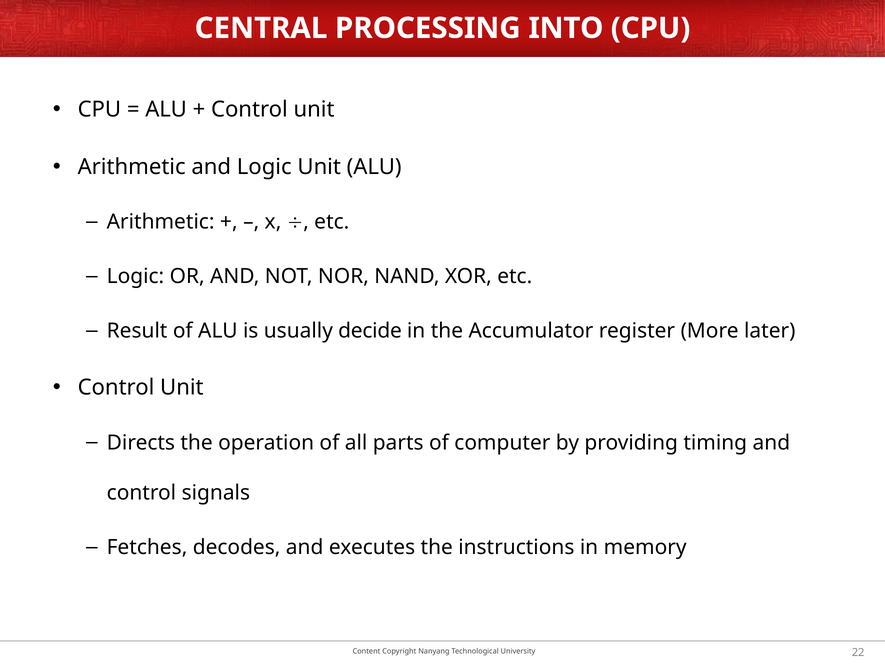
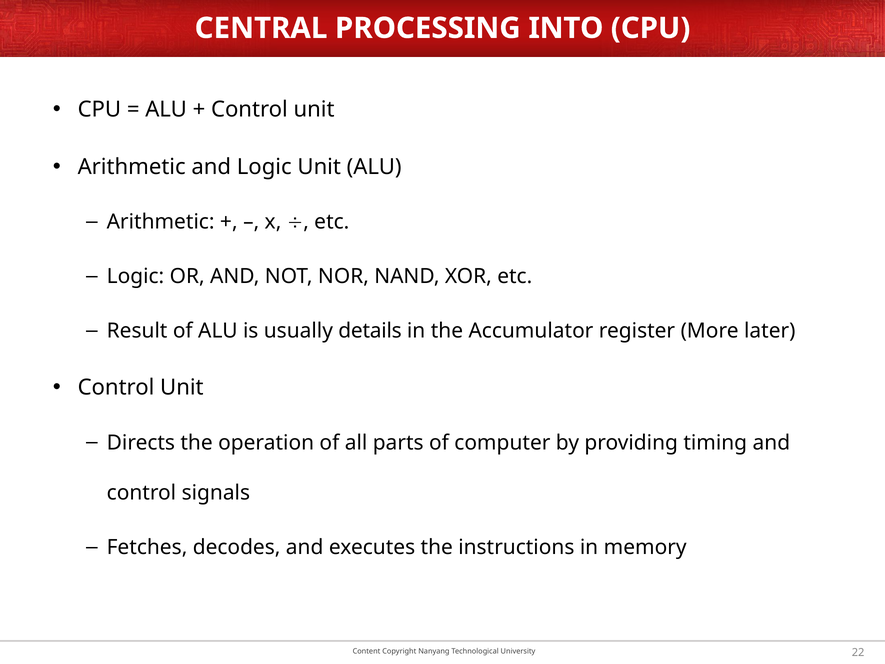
decide: decide -> details (370, 331)
